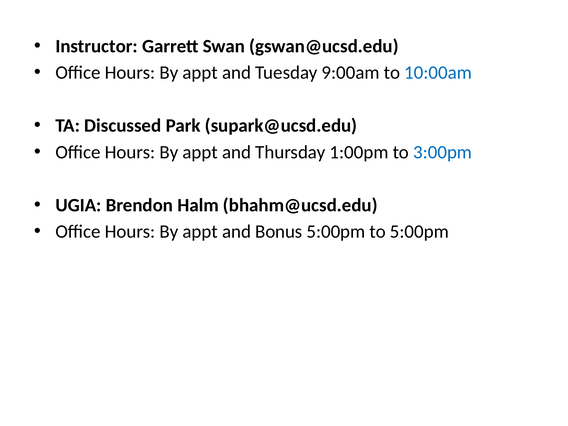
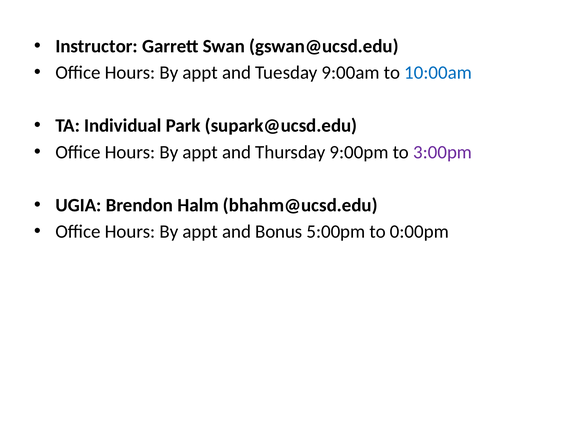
Discussed: Discussed -> Individual (123, 126)
1:00pm: 1:00pm -> 9:00pm (359, 152)
3:00pm colour: blue -> purple (443, 152)
to 5:00pm: 5:00pm -> 0:00pm (419, 232)
